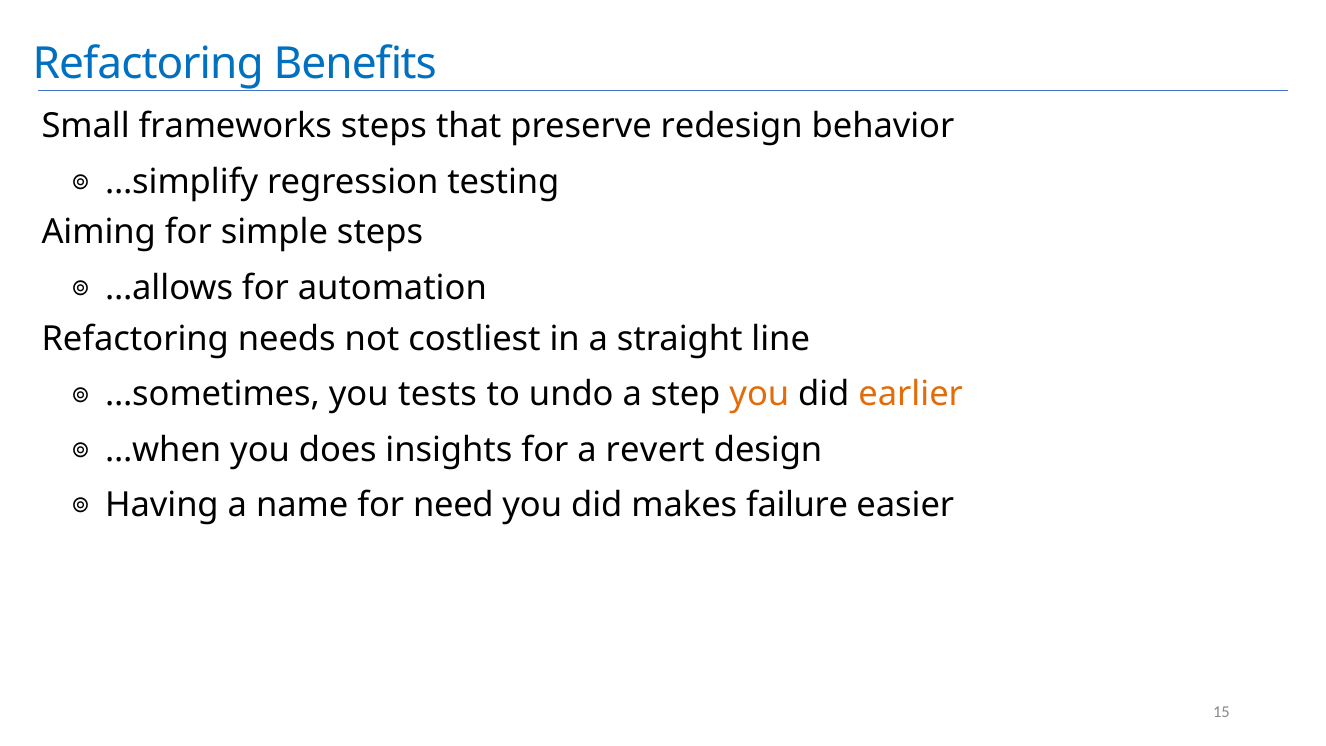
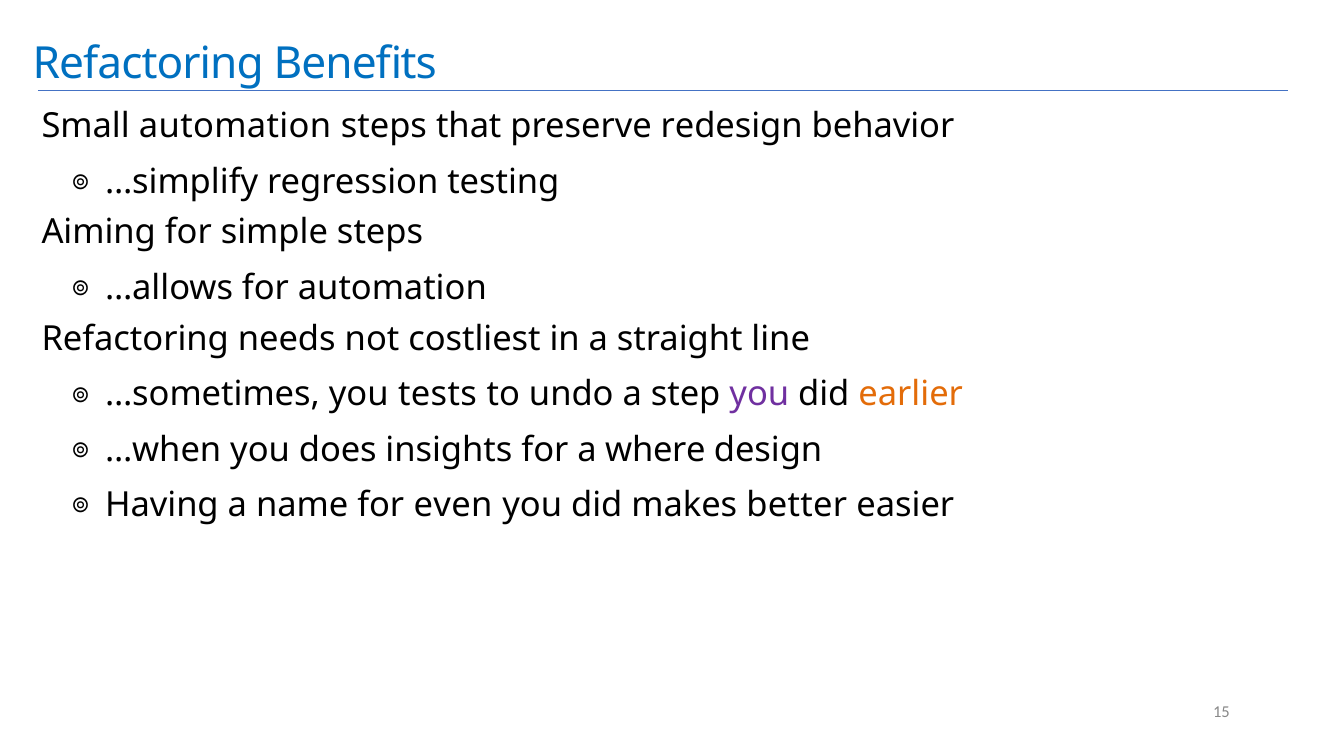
Small frameworks: frameworks -> automation (235, 126)
you colour: orange -> purple (759, 394)
revert: revert -> where (655, 450)
need: need -> even (453, 505)
failure: failure -> better (797, 505)
